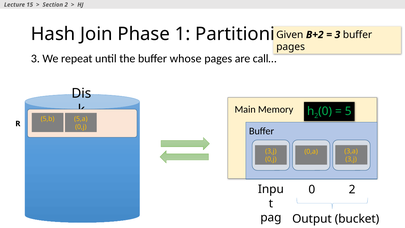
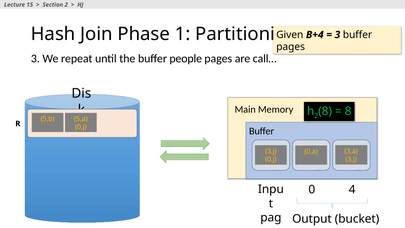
B+2: B+2 -> B+4 (315, 35)
whose: whose -> people (186, 58)
2 0: 0 -> 8 (325, 111)
5: 5 -> 8 (348, 111)
0 2: 2 -> 4 (352, 190)
